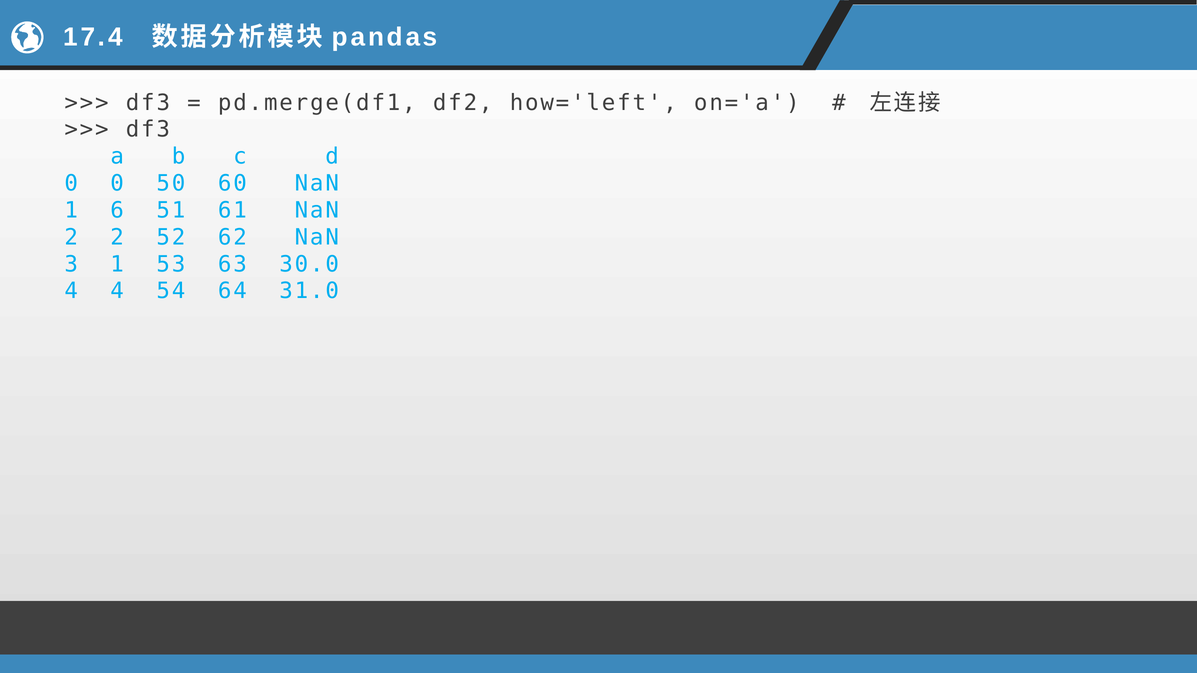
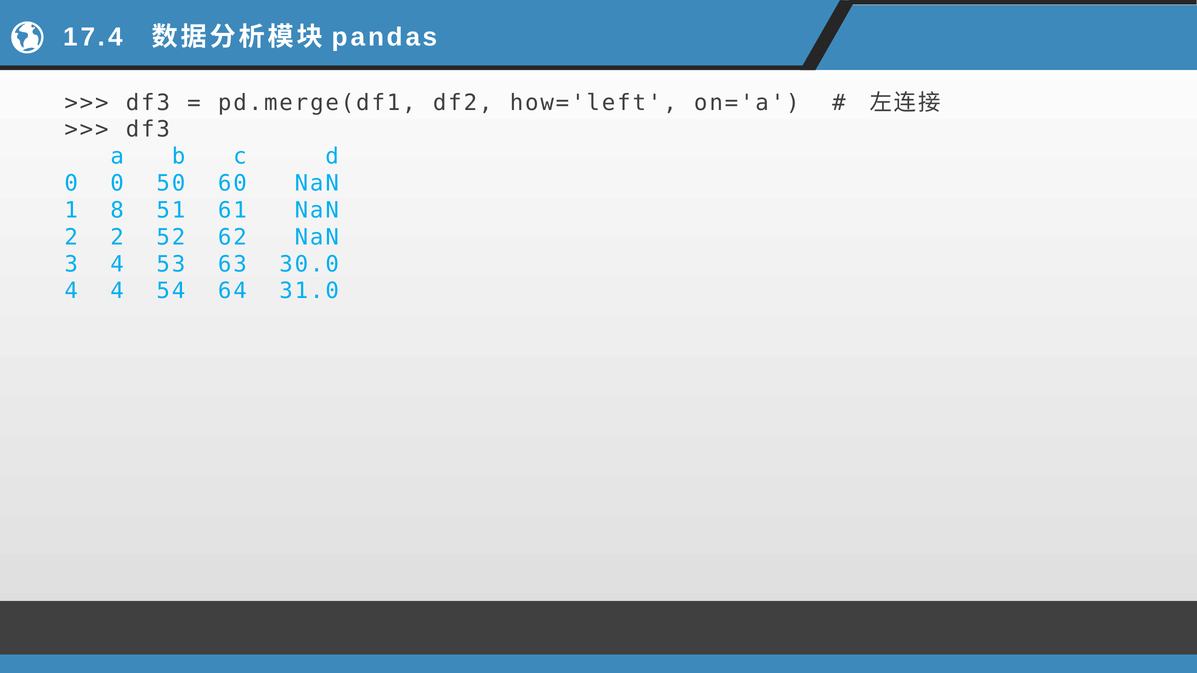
6: 6 -> 8 (117, 210)
3 1: 1 -> 4 (117, 264)
